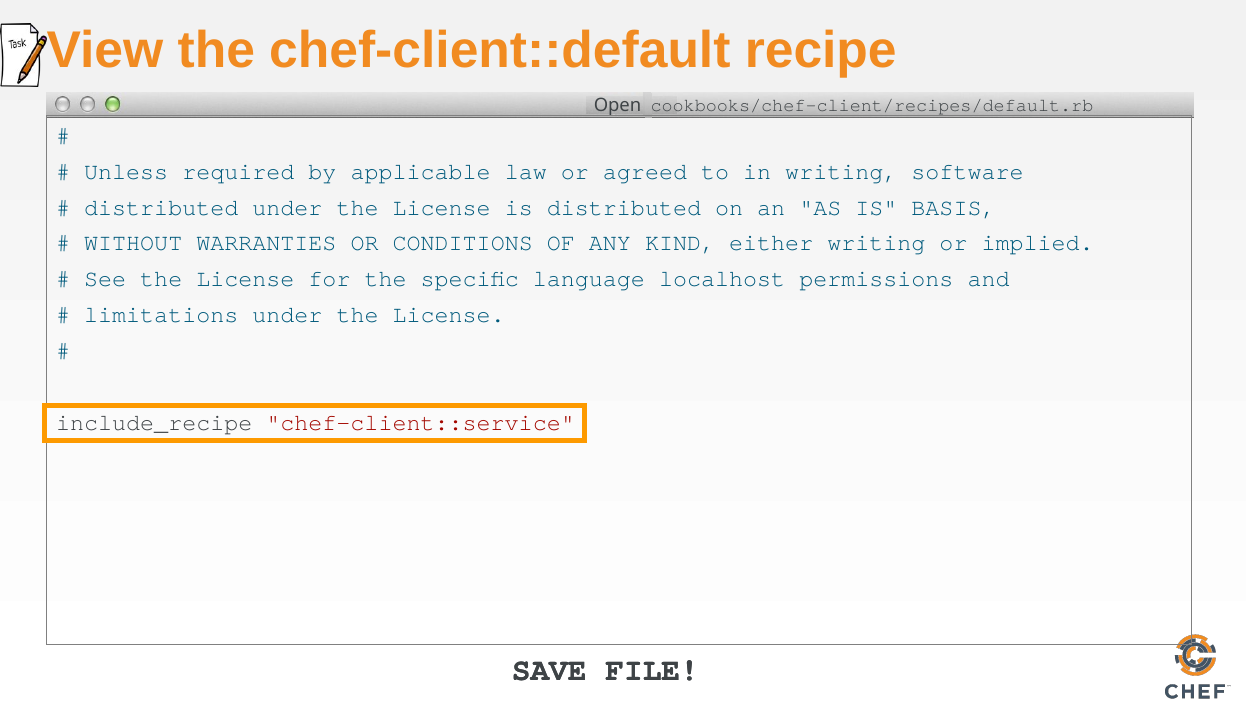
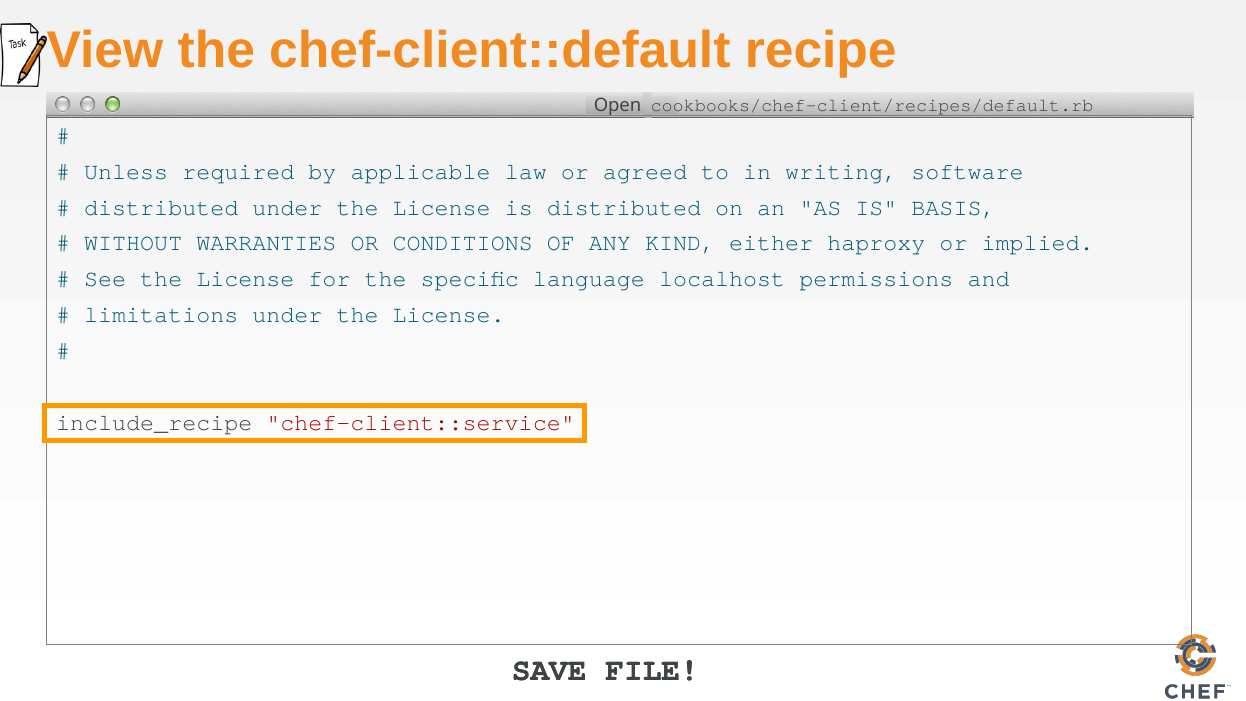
either writing: writing -> haproxy (876, 243)
